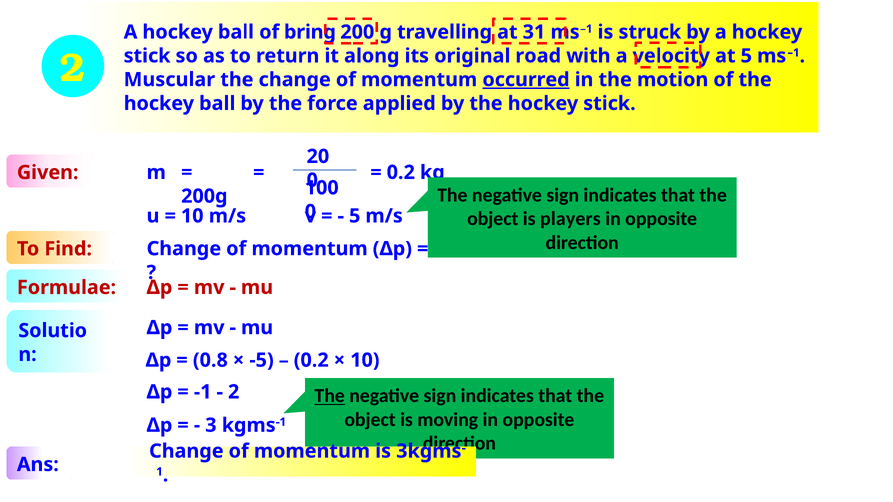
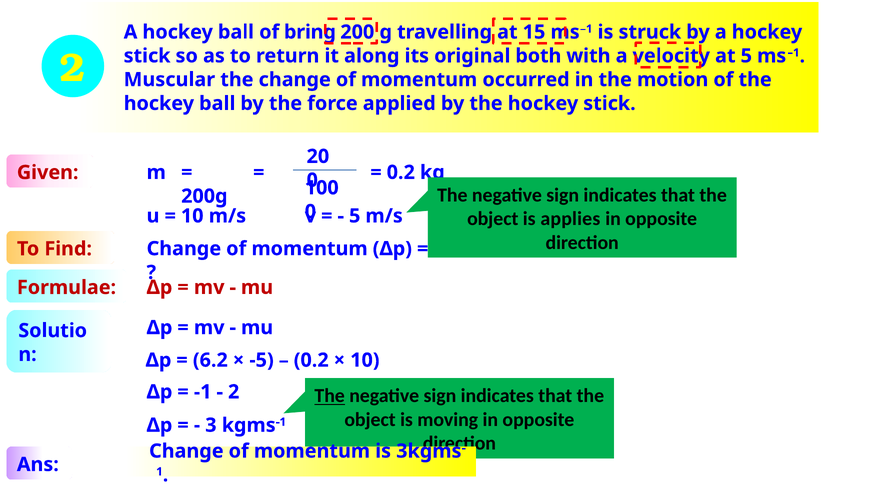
31: 31 -> 15 (534, 32)
road: road -> both (538, 56)
occurred underline: present -> none (526, 80)
players: players -> applies (570, 219)
0.8: 0.8 -> 6.2 (210, 360)
